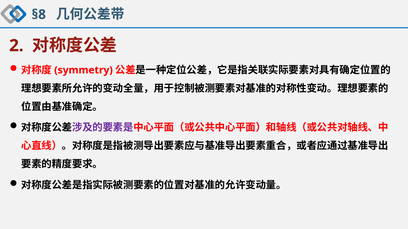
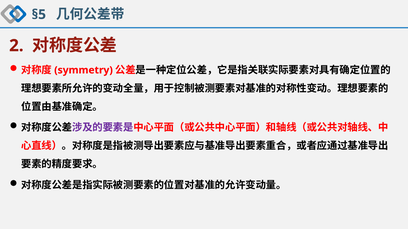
§8: §8 -> §5 (39, 15)
